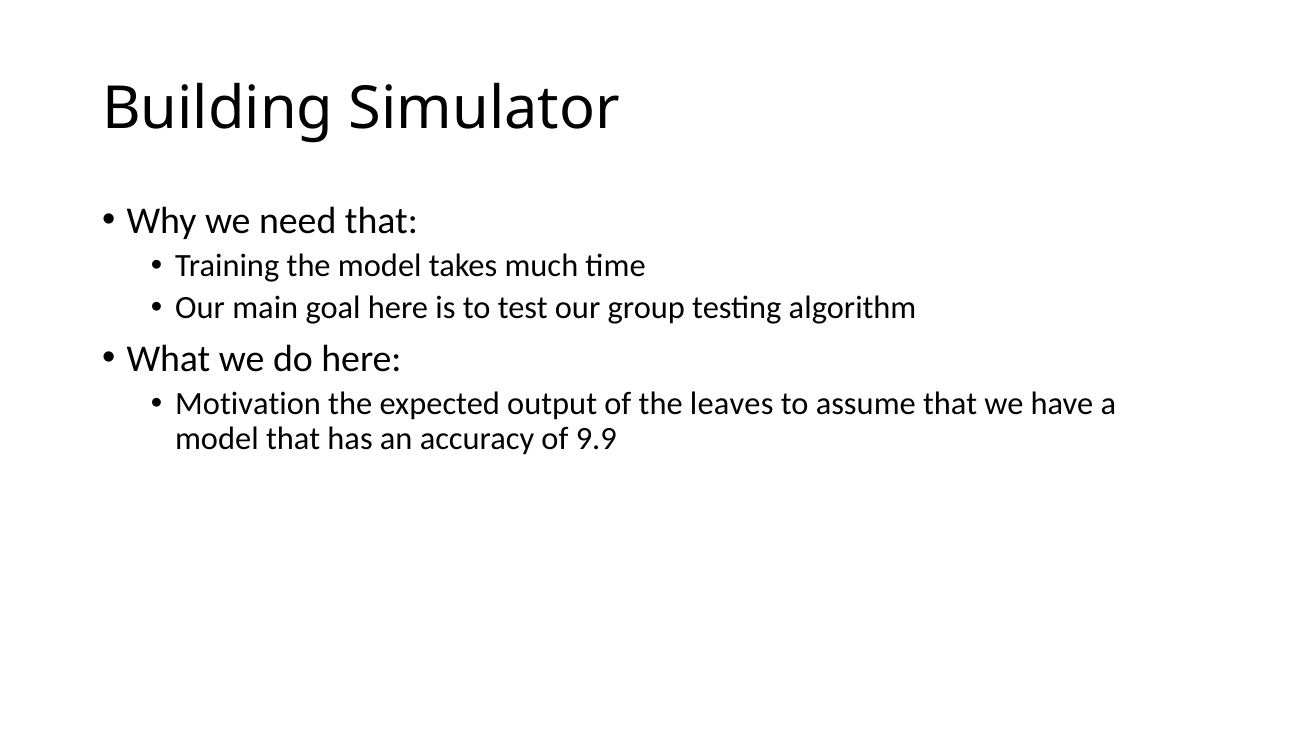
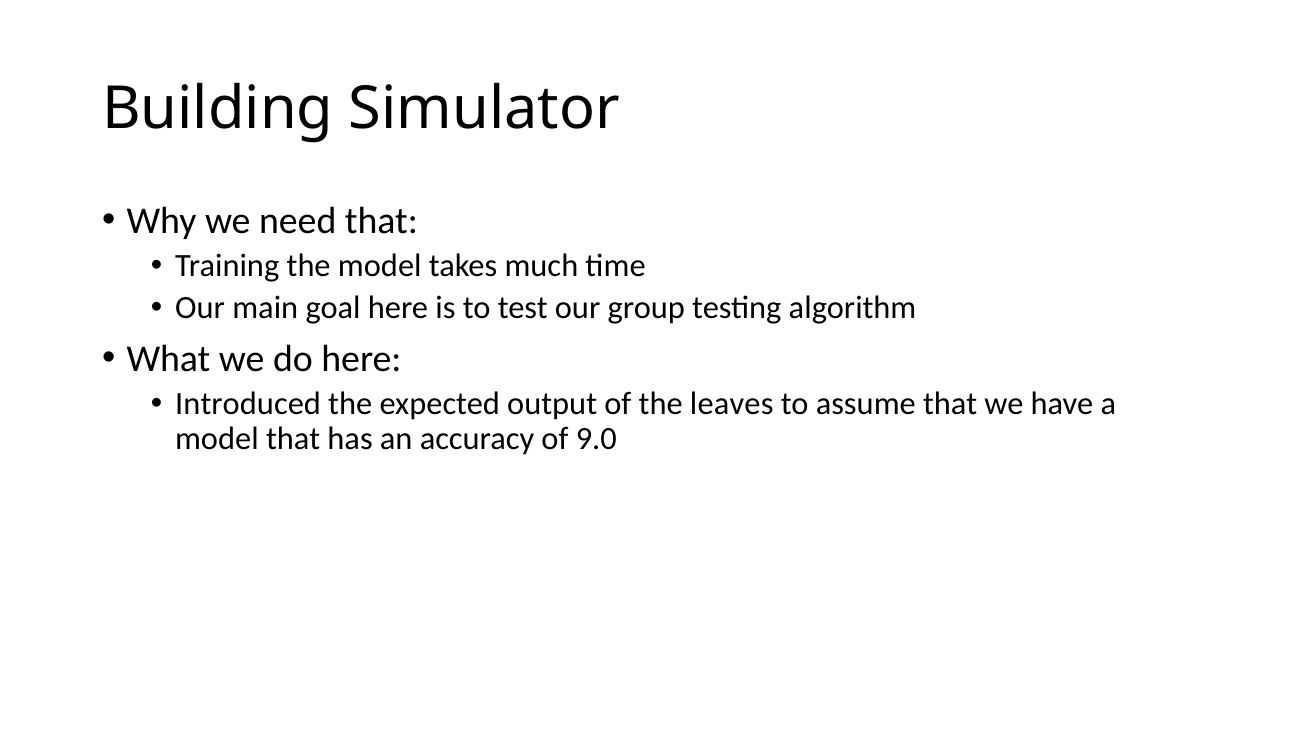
Motivation: Motivation -> Introduced (248, 404)
9.9: 9.9 -> 9.0 (596, 439)
